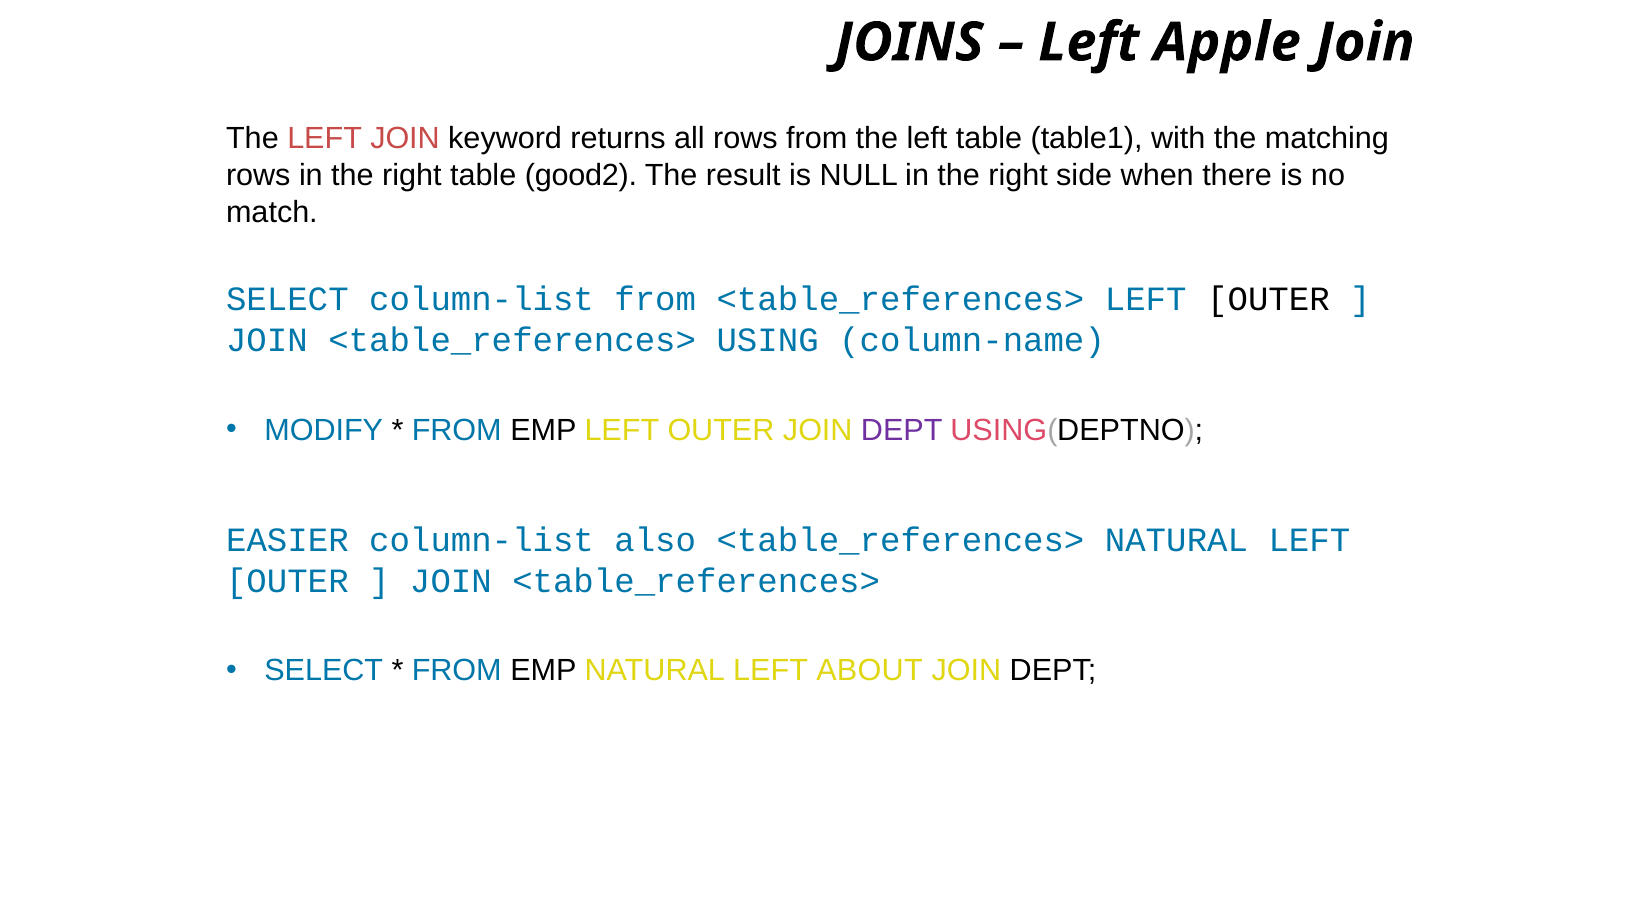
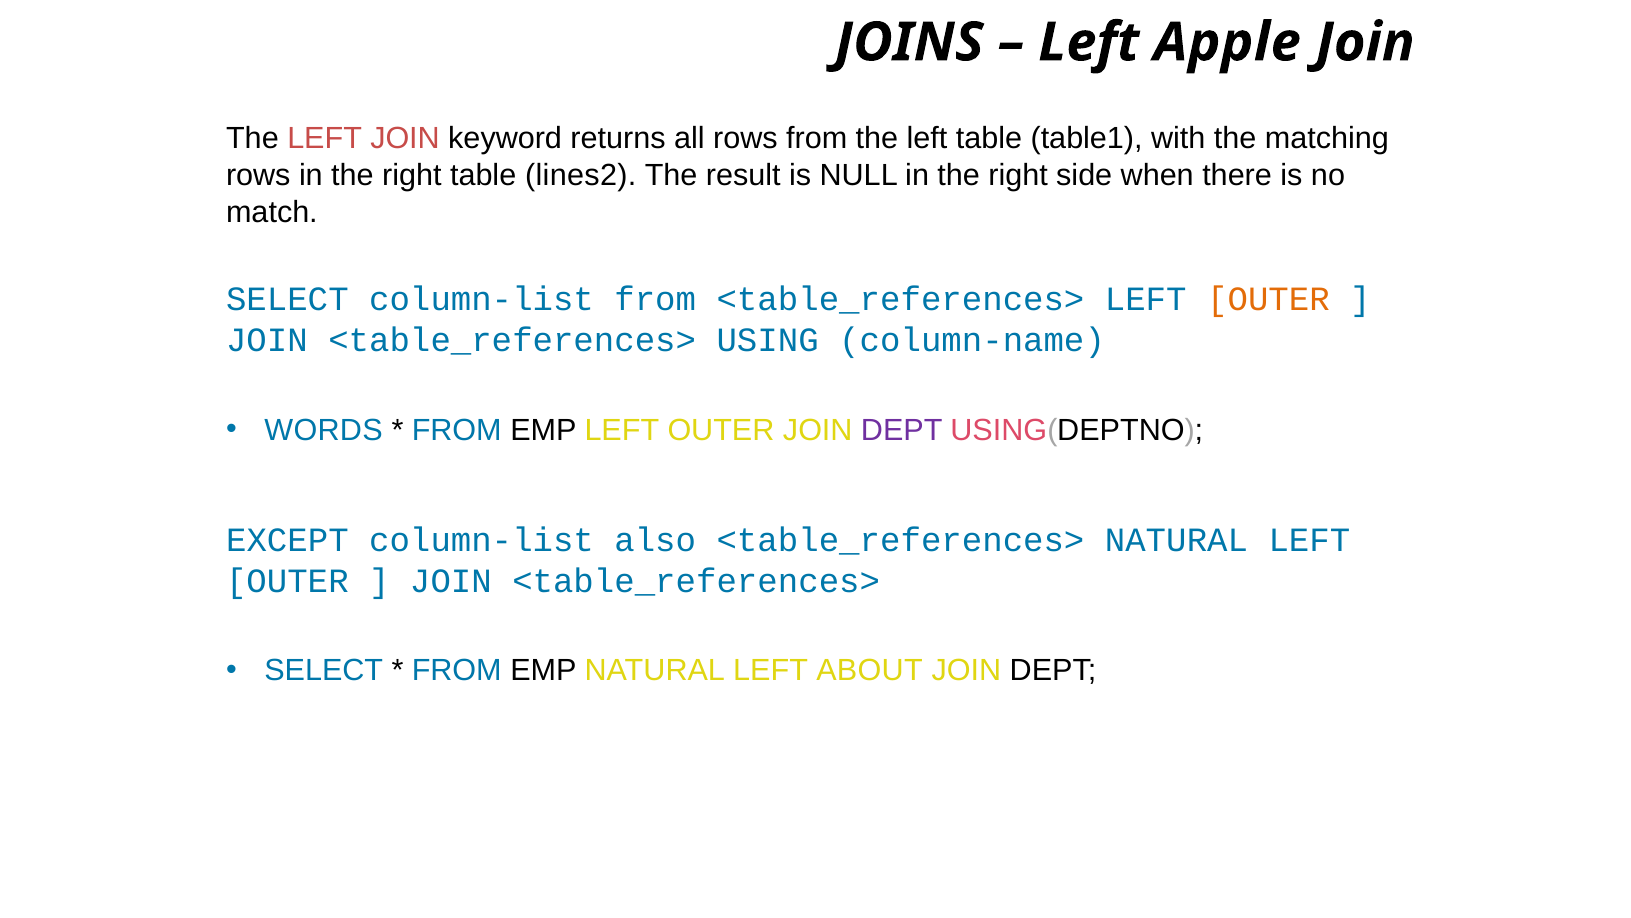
good2: good2 -> lines2 (581, 175)
OUTER colour: black -> orange (1268, 299)
MODIFY: MODIFY -> WORDS (324, 430)
EASIER: EASIER -> EXCEPT (287, 540)
